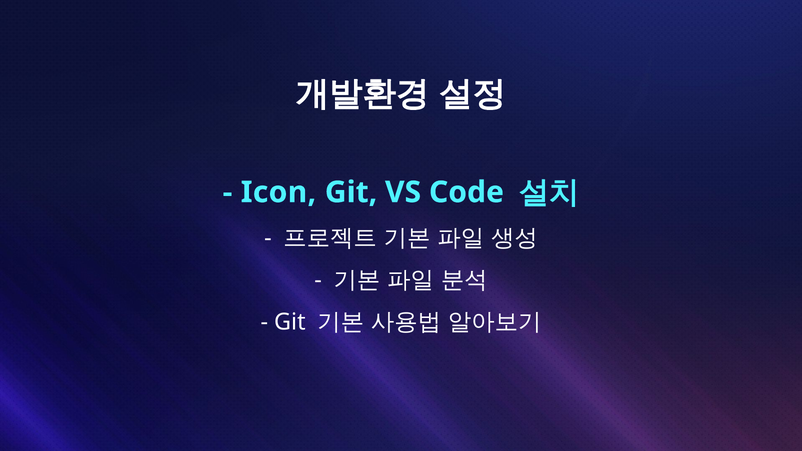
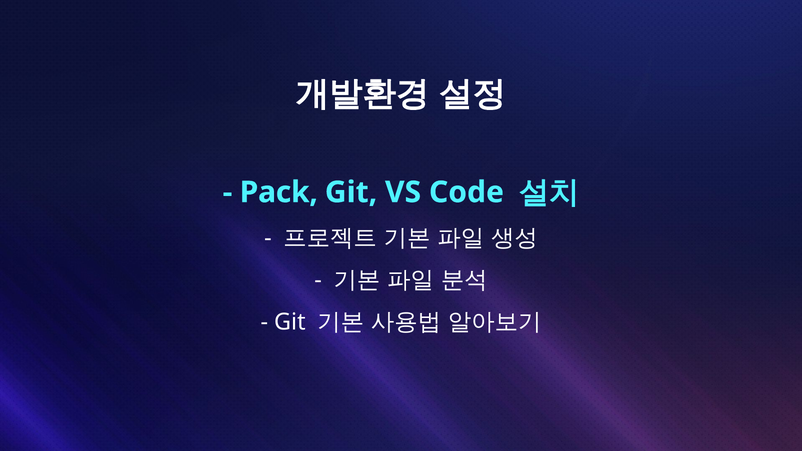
Icon: Icon -> Pack (279, 192)
